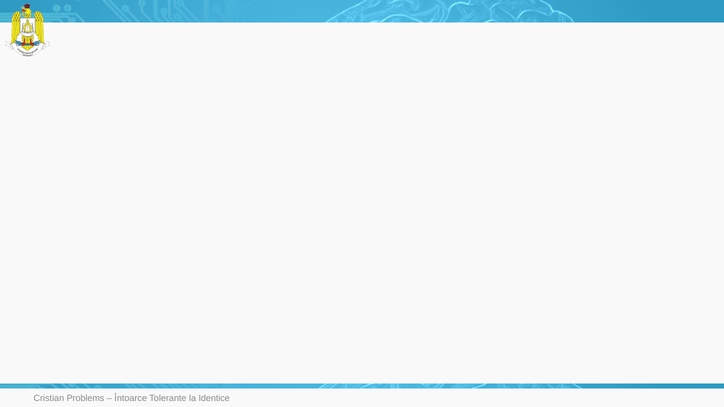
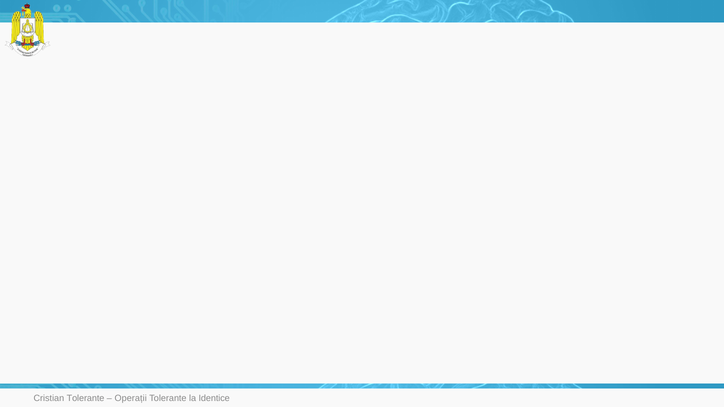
Cristian Problems: Problems -> Tolerante (86, 399)
Întoarce: Întoarce -> Operații (131, 399)
